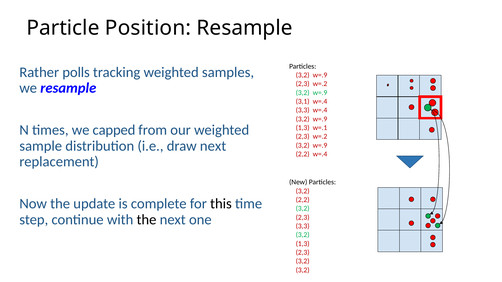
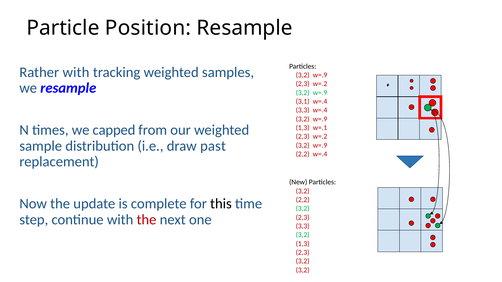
Rather polls: polls -> with (76, 72)
draw next: next -> past (213, 146)
the colour: black -> red (147, 220)
